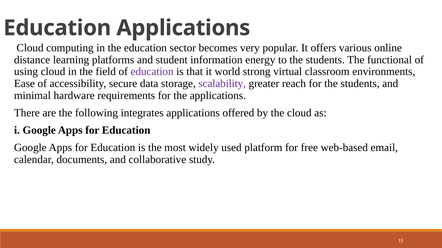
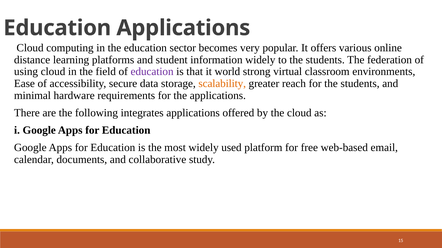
information energy: energy -> widely (260, 60)
functional: functional -> federation (390, 60)
scalability colour: purple -> orange (222, 84)
